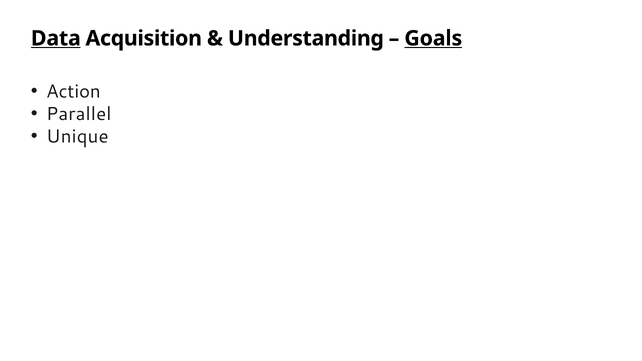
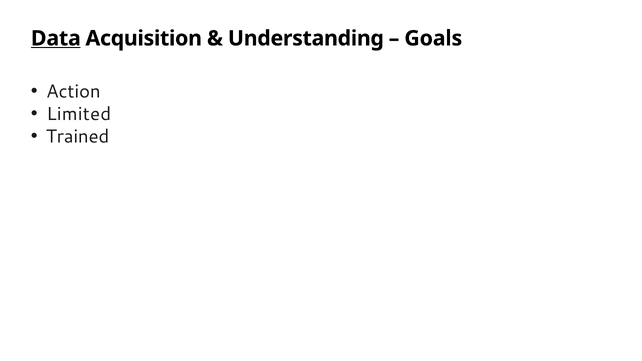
Goals underline: present -> none (433, 38)
Parallel: Parallel -> Limited (79, 114)
Unique: Unique -> Trained (78, 137)
